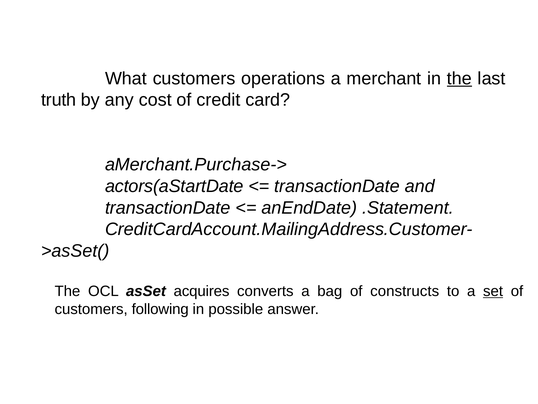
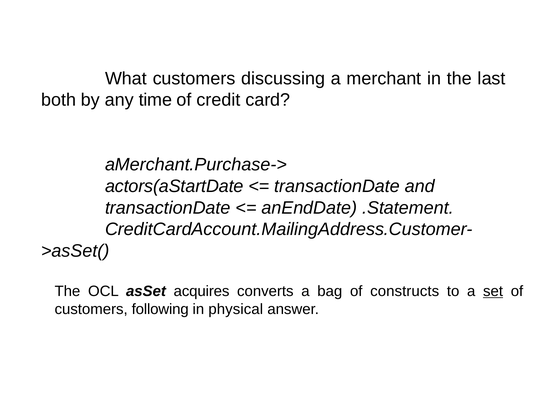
operations: operations -> discussing (283, 78)
the underline: present -> none (459, 78)
truth: truth -> both (59, 100)
cost: cost -> time (155, 100)
possible: possible -> physical (236, 309)
